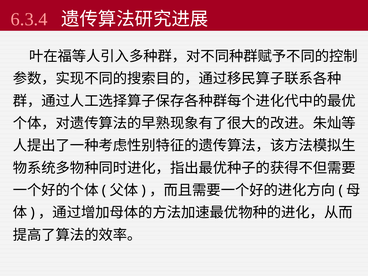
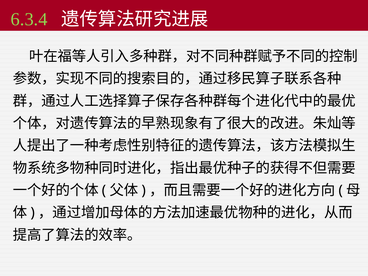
6.3.4 colour: pink -> light green (29, 19)
